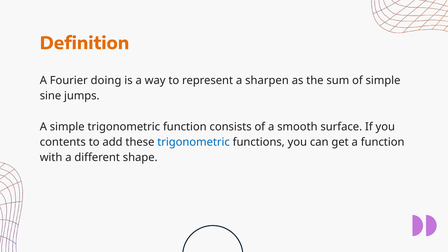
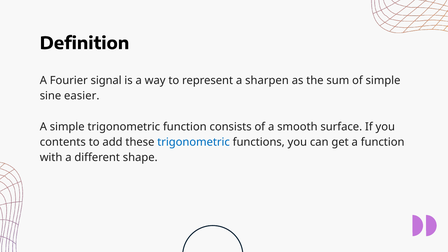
Definition colour: orange -> black (85, 43)
doing: doing -> signal (106, 80)
jumps: jumps -> easier (82, 96)
